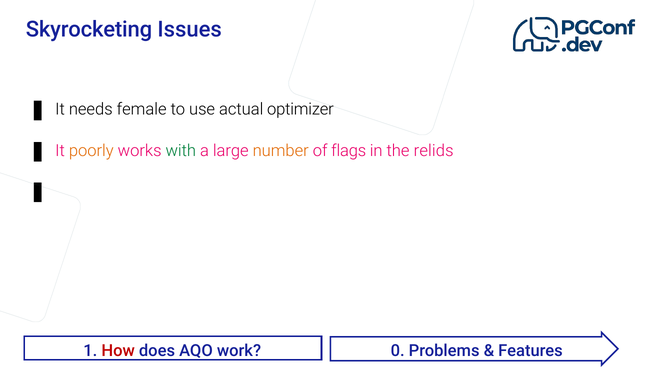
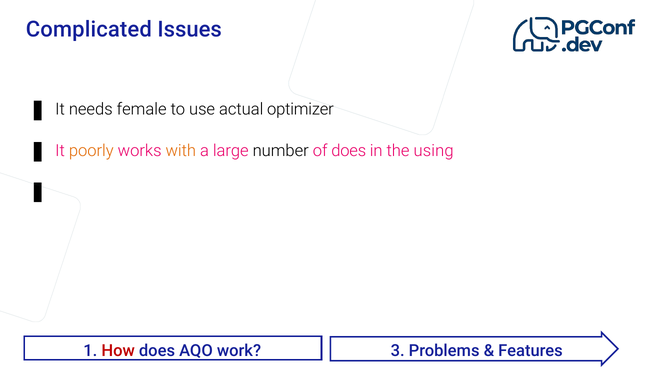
Skyrocketing: Skyrocketing -> Complicated (89, 29)
with colour: green -> orange (181, 151)
number colour: orange -> black (281, 151)
of flags: flags -> does (349, 151)
relids: relids -> using (434, 151)
0: 0 -> 3 (398, 350)
